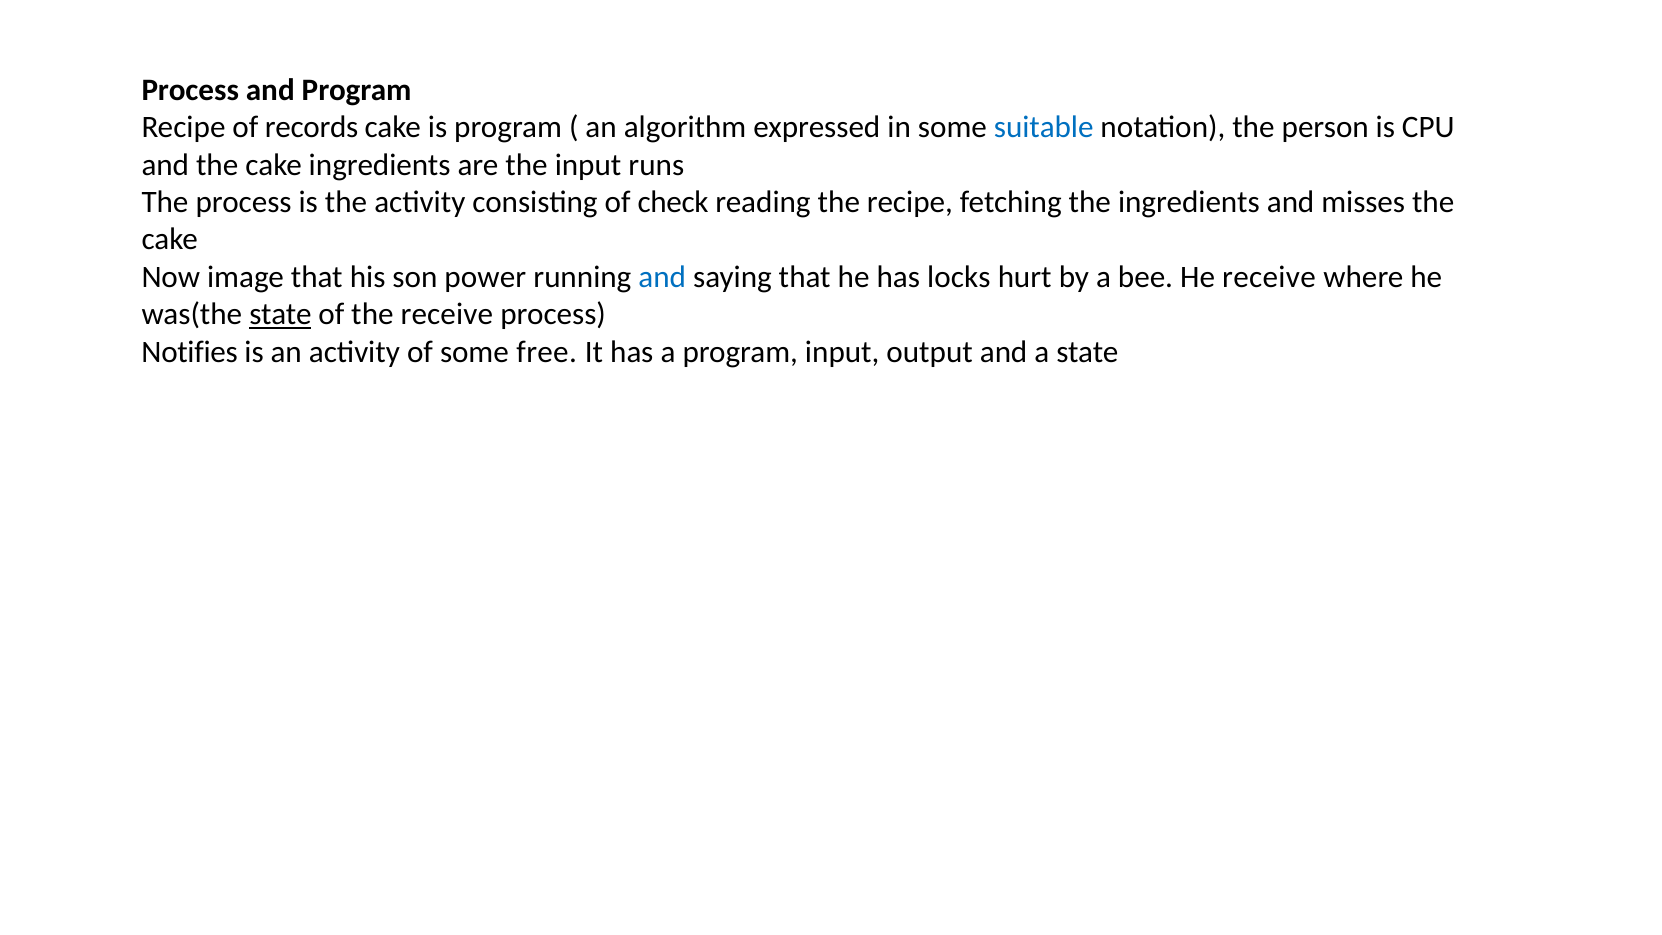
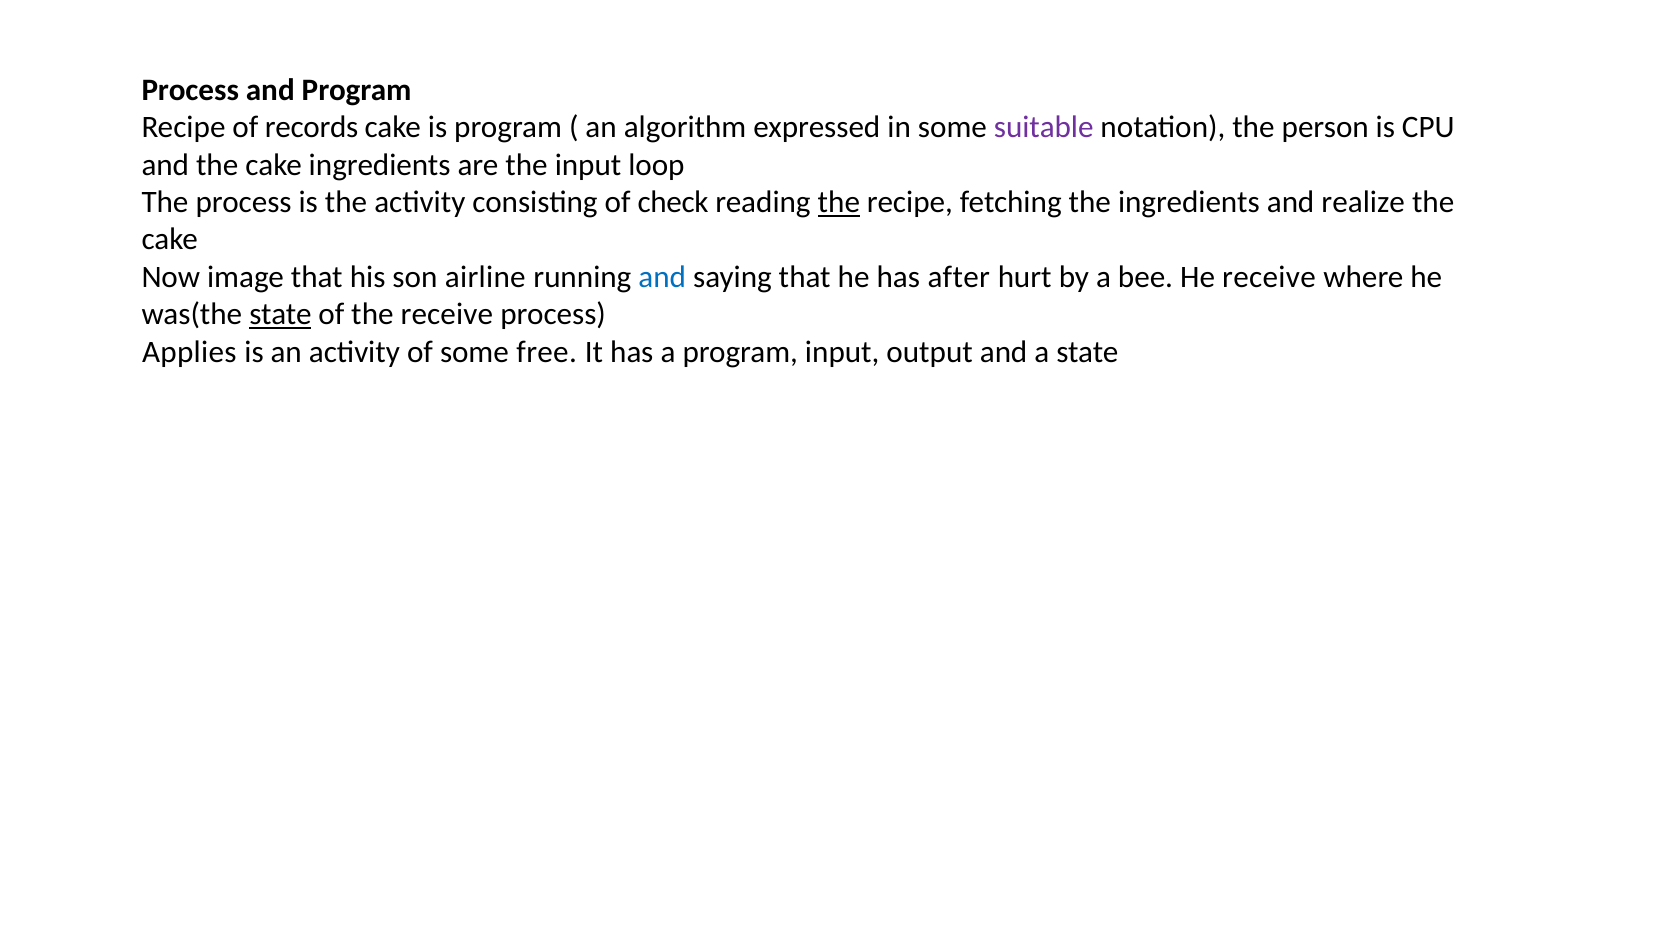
suitable colour: blue -> purple (1044, 127)
runs: runs -> loop (656, 165)
the underline: none -> present (839, 202)
misses: misses -> realize (1363, 202)
power: power -> airline (485, 277)
locks: locks -> after (959, 277)
Notifies: Notifies -> Applies (189, 352)
